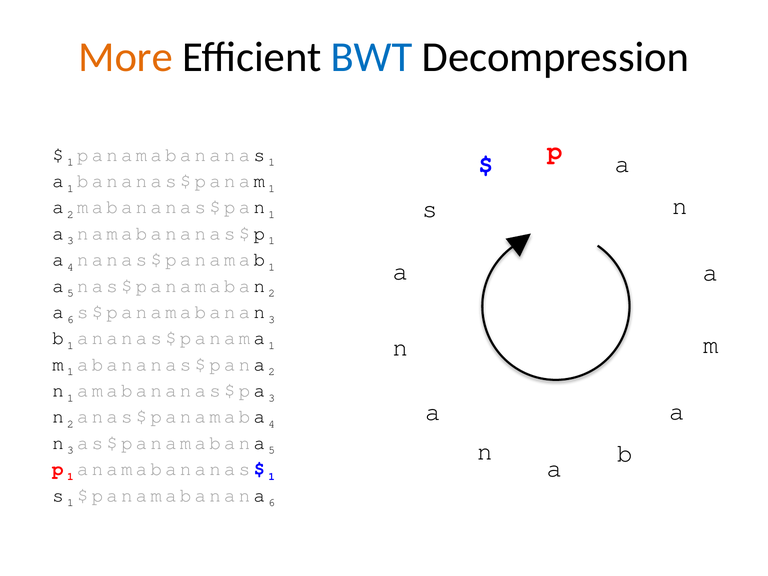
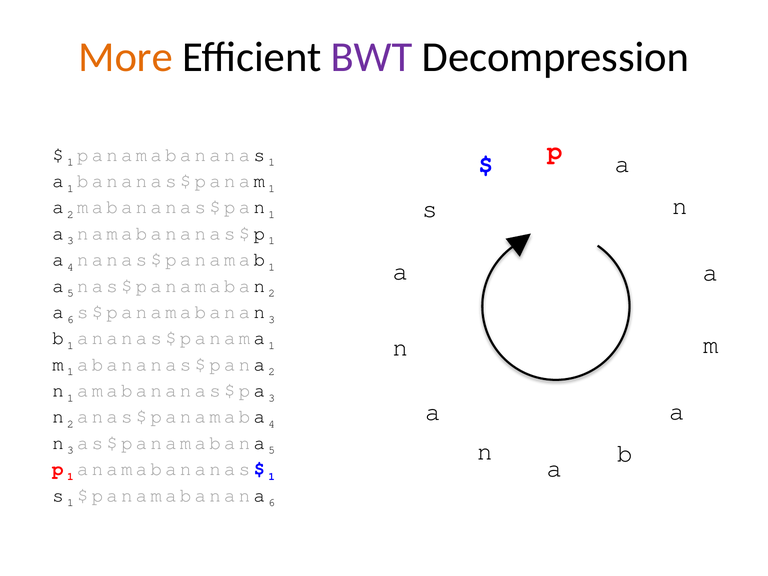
BWT colour: blue -> purple (372, 57)
